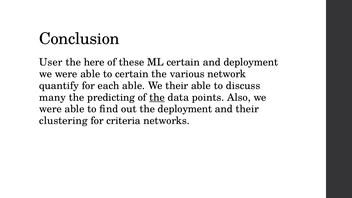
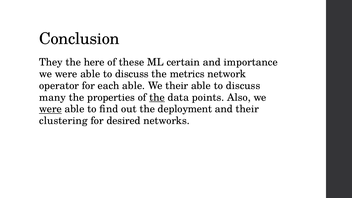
User: User -> They (51, 62)
and deployment: deployment -> importance (251, 62)
were able to certain: certain -> discuss (132, 74)
various: various -> metrics (187, 74)
quantify: quantify -> operator (59, 86)
predicting: predicting -> properties (111, 97)
were underline: none -> present (50, 109)
criteria: criteria -> desired (124, 121)
